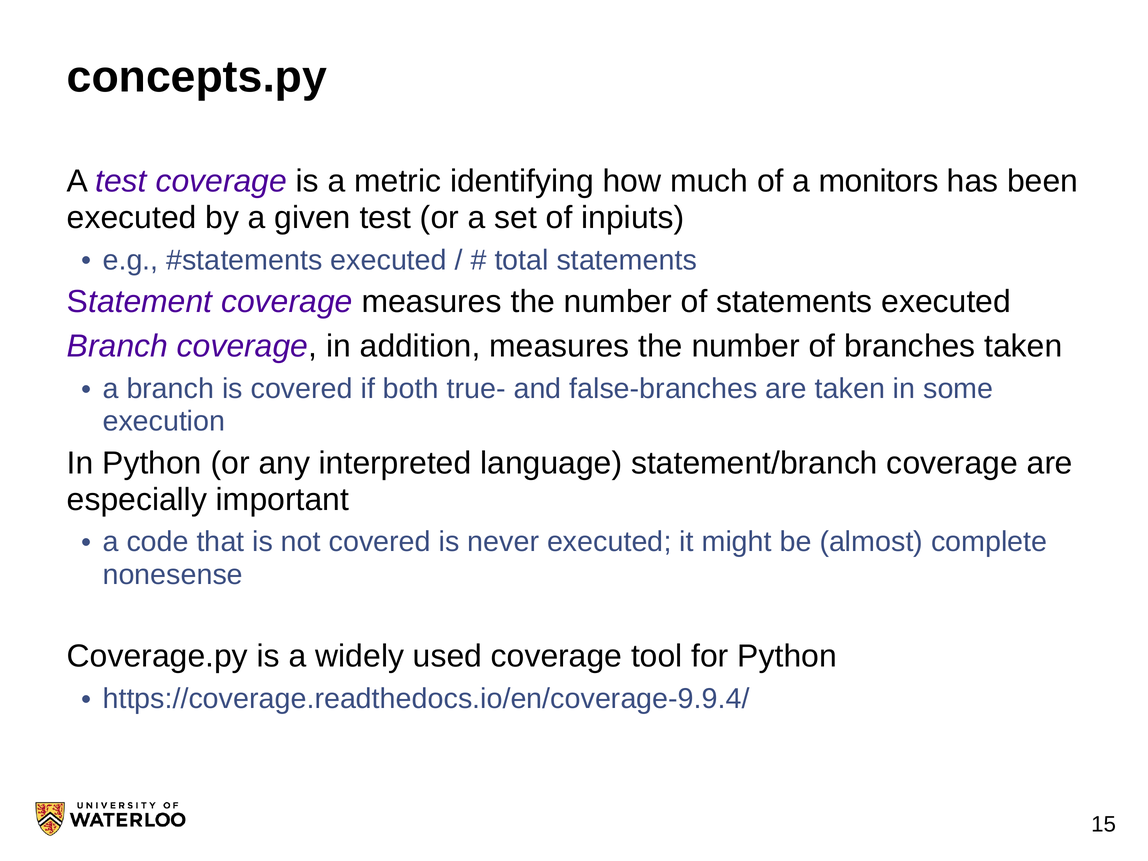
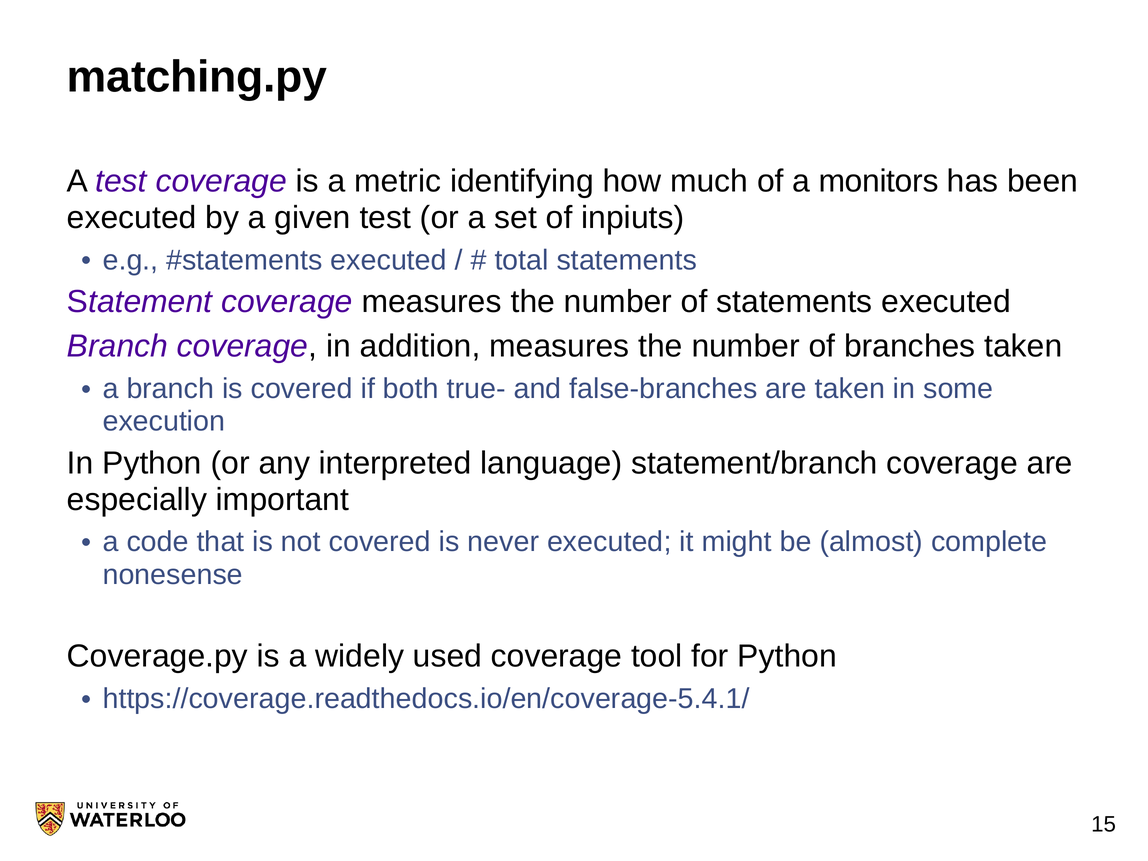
concepts.py: concepts.py -> matching.py (197, 77)
https://coverage.readthedocs.io/en/coverage-9.9.4/: https://coverage.readthedocs.io/en/coverage-9.9.4/ -> https://coverage.readthedocs.io/en/coverage-5.4.1/ (426, 699)
